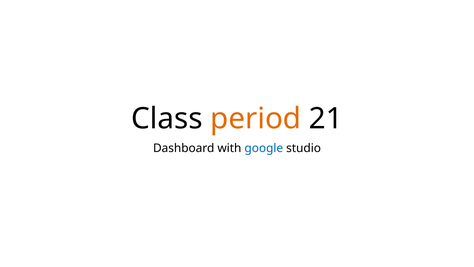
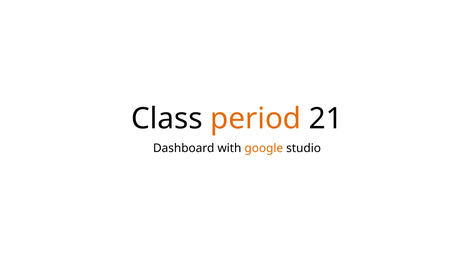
google colour: blue -> orange (264, 148)
